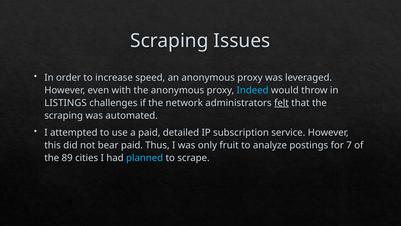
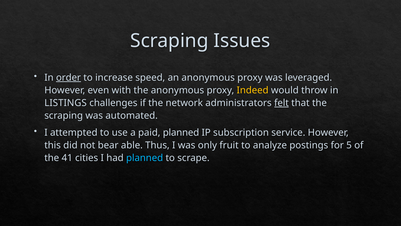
order underline: none -> present (68, 77)
Indeed colour: light blue -> yellow (253, 90)
paid detailed: detailed -> planned (181, 132)
bear paid: paid -> able (132, 145)
7: 7 -> 5 (349, 145)
89: 89 -> 41 (67, 158)
